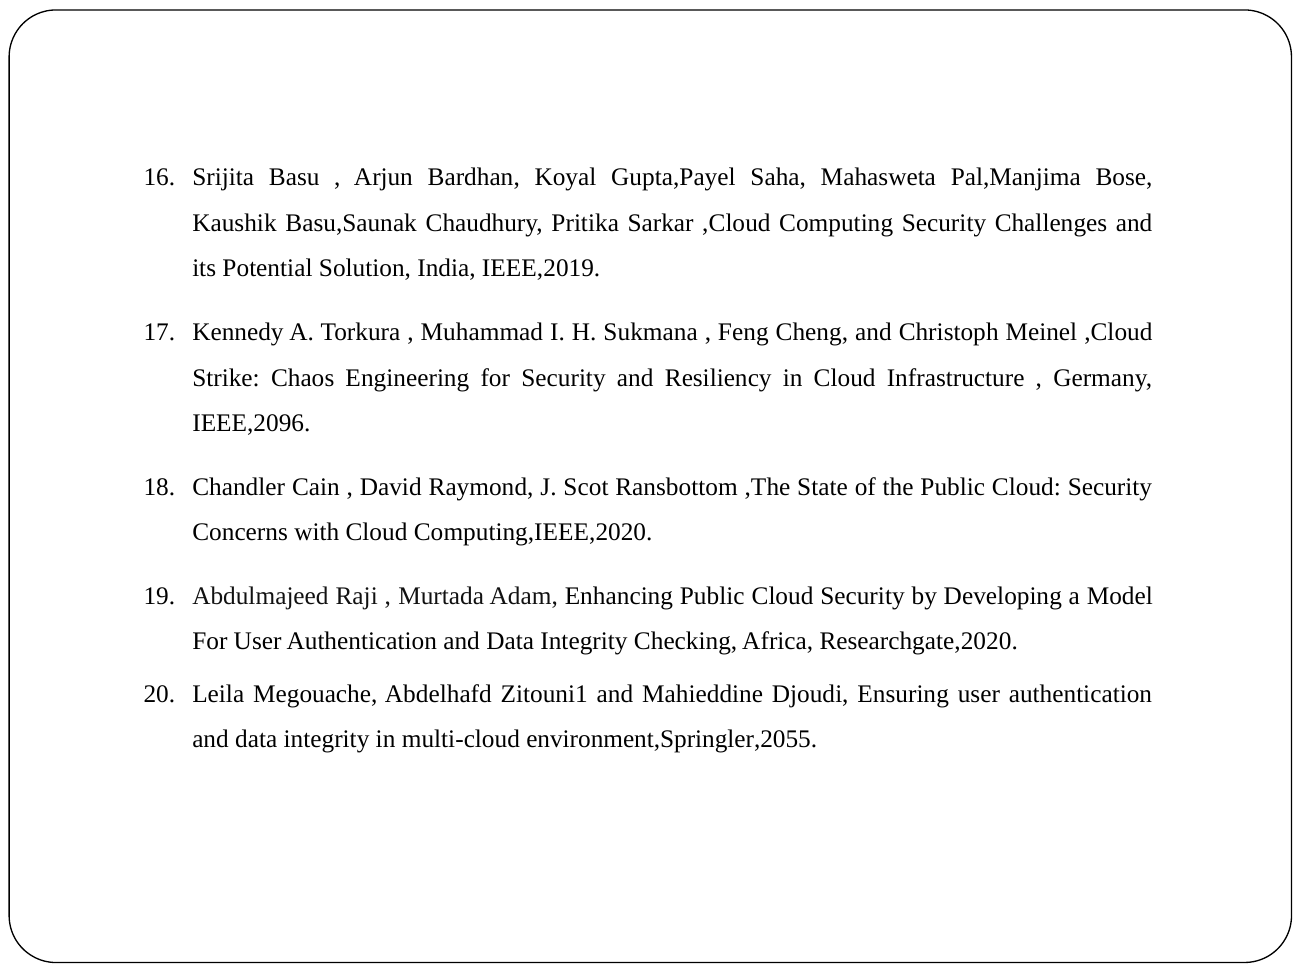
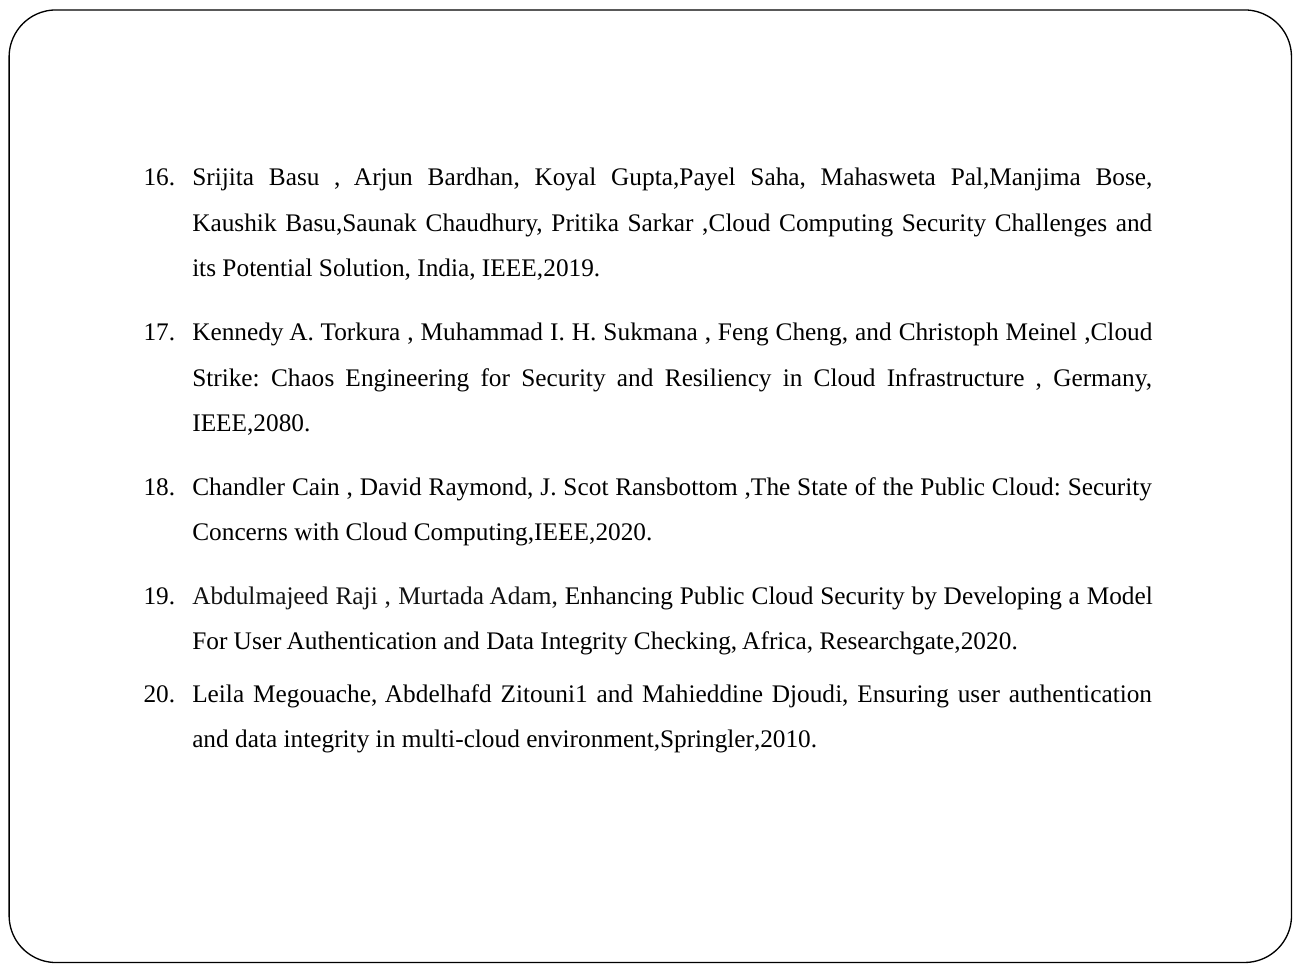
IEEE,2096: IEEE,2096 -> IEEE,2080 (251, 423)
environment,Springler,2055: environment,Springler,2055 -> environment,Springler,2010 (672, 739)
